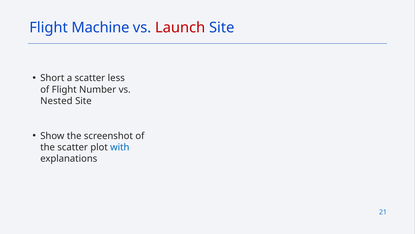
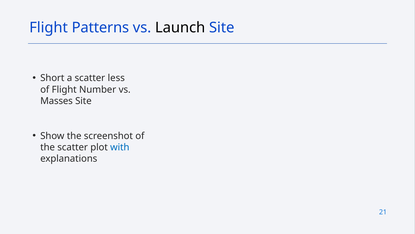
Machine: Machine -> Patterns (100, 28)
Launch colour: red -> black (180, 28)
Nested: Nested -> Masses (57, 101)
